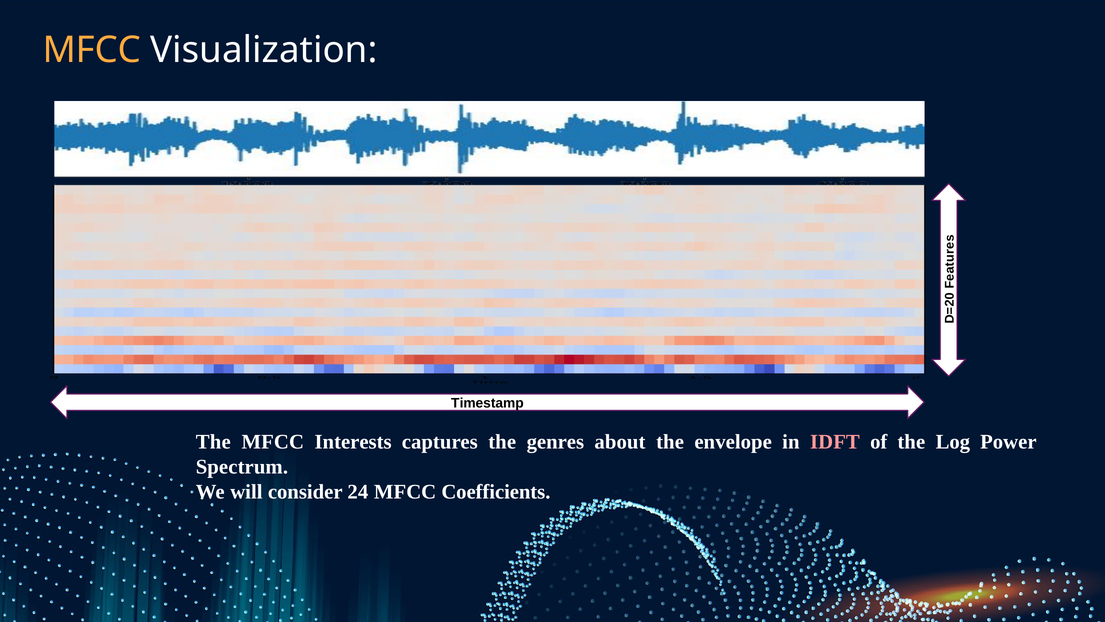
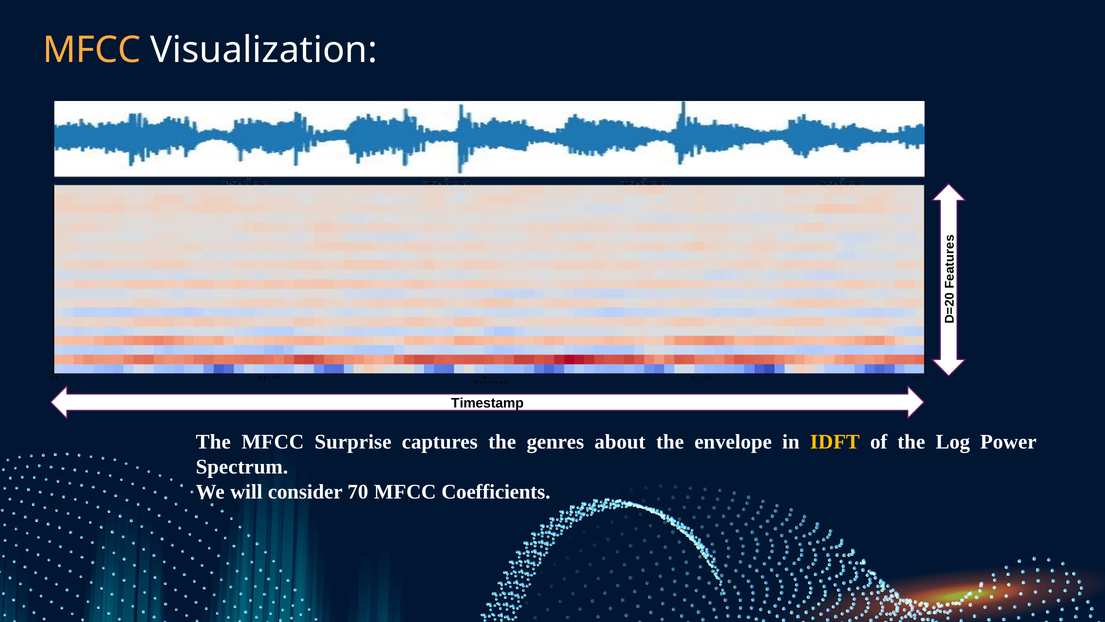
Interests: Interests -> Surprise (353, 442)
IDFT colour: pink -> yellow (835, 442)
24: 24 -> 70 (358, 491)
